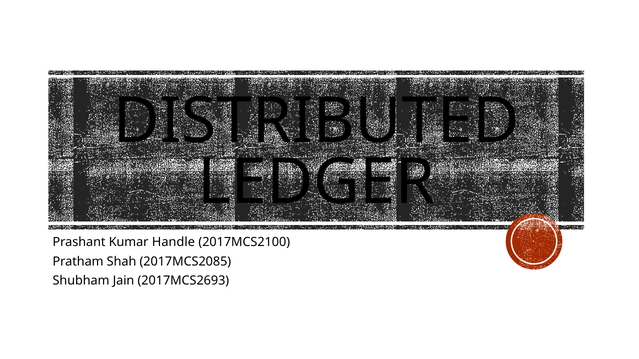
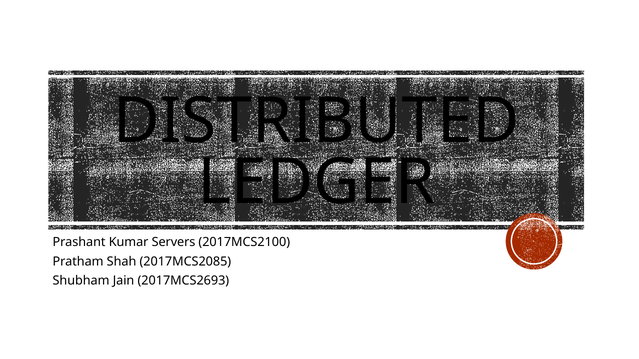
Handle: Handle -> Servers (174, 242)
